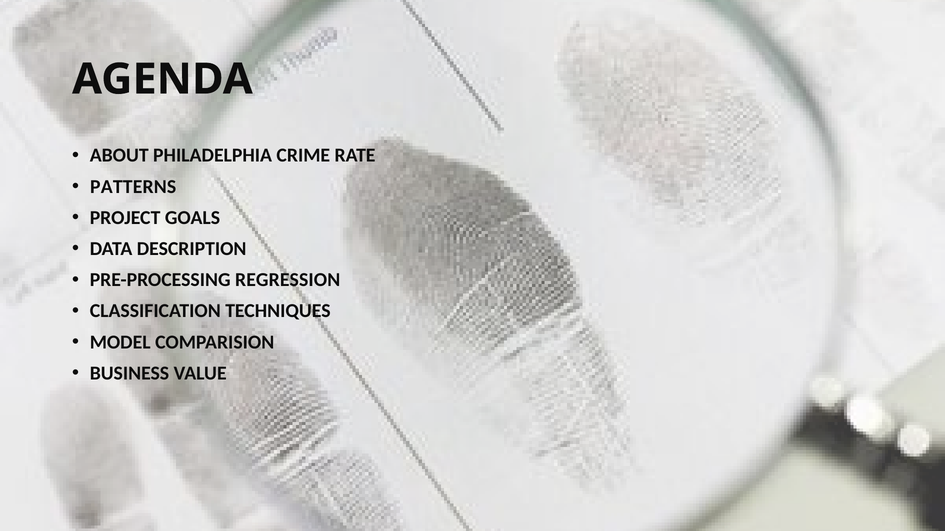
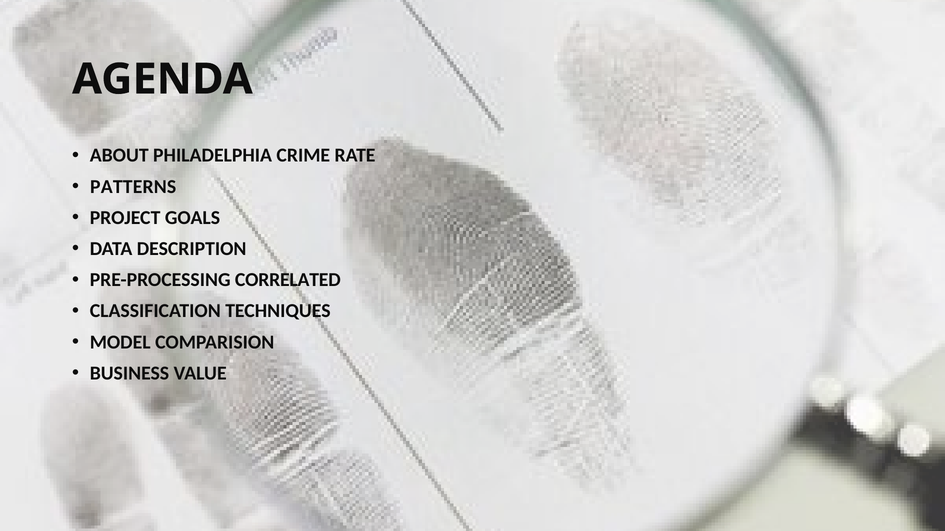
REGRESSION: REGRESSION -> CORRELATED (288, 280)
